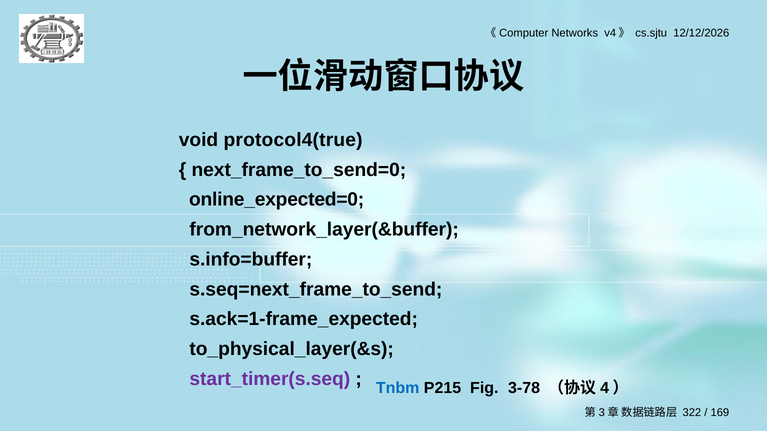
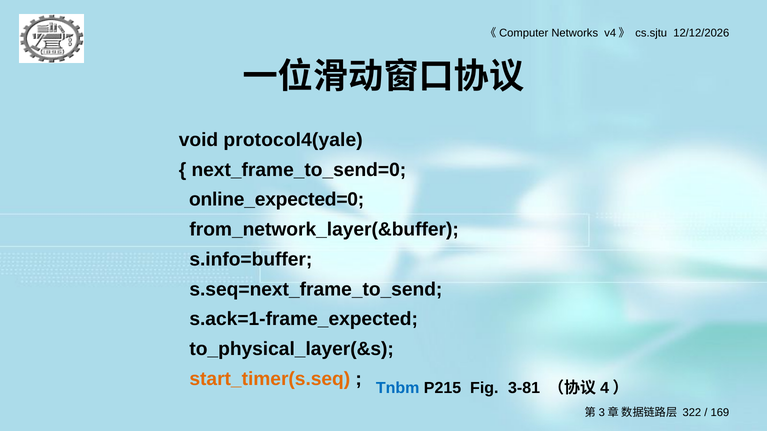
protocol4(true: protocol4(true -> protocol4(yale (293, 140)
start_timer(s.seq colour: purple -> orange (270, 379)
3-78: 3-78 -> 3-81 (524, 388)
